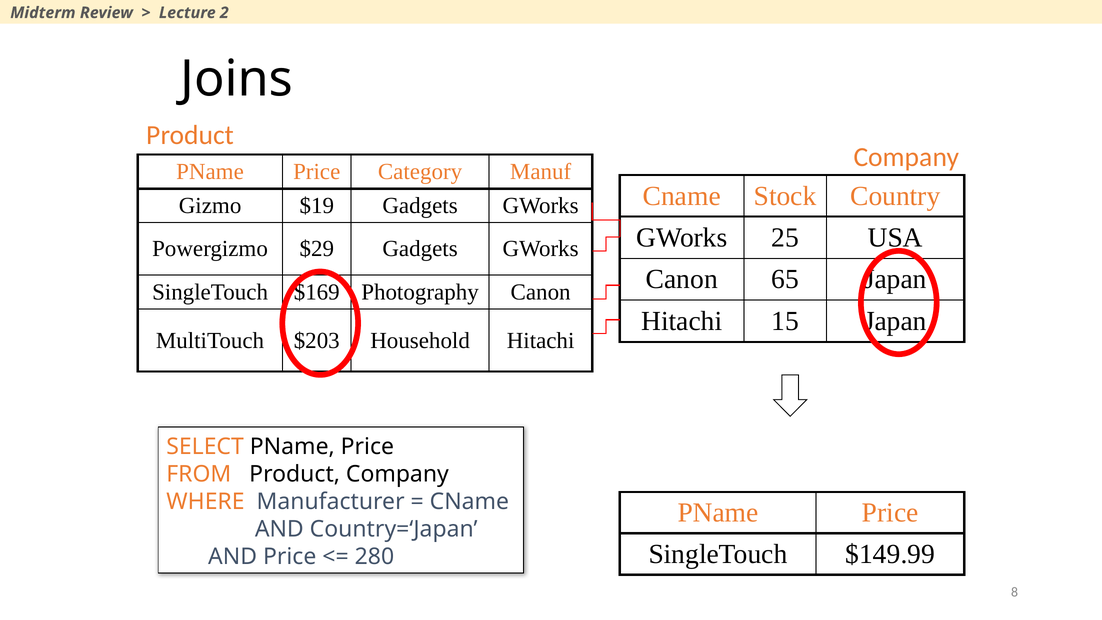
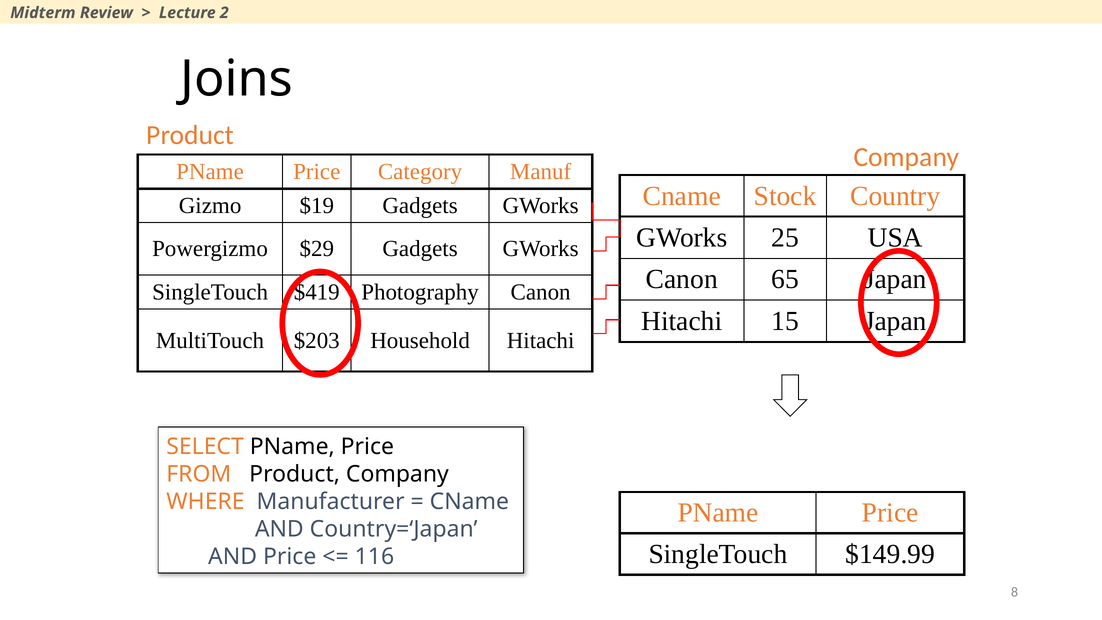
$169: $169 -> $419 (317, 292)
280: 280 -> 116 (374, 557)
